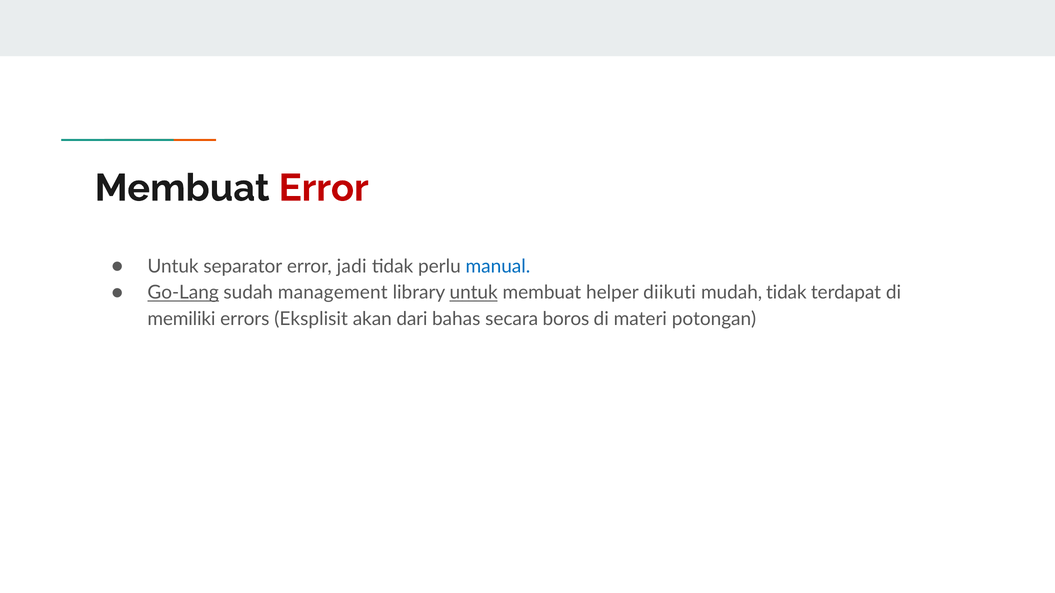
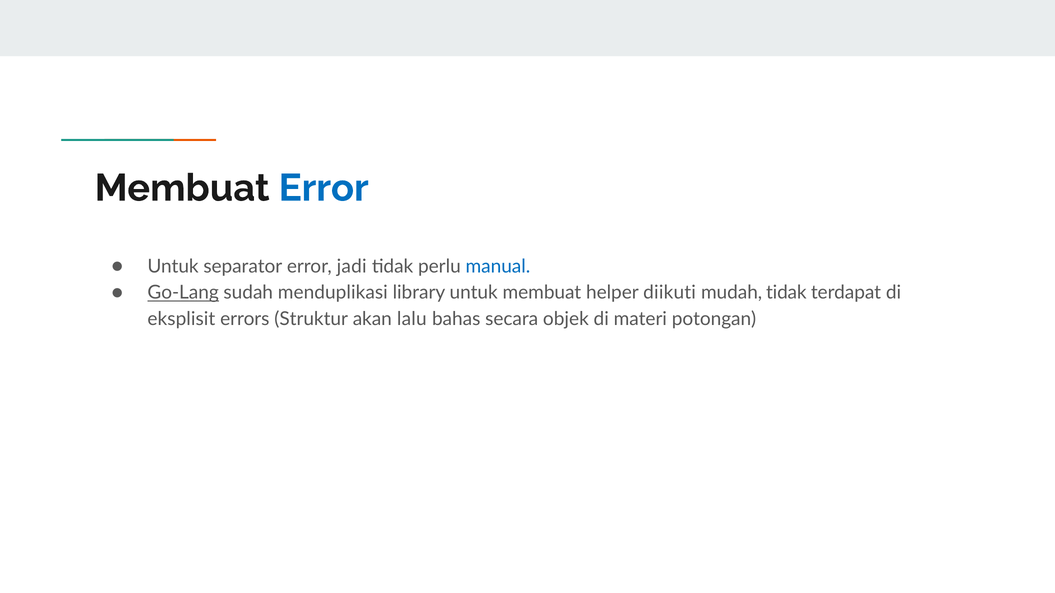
Error colour: red -> blue (324, 188)
management: management -> menduplikasi (333, 293)
untuk underline: present -> none (474, 293)
memiliki: memiliki -> eksplisit (181, 319)
Eksplisit: Eksplisit -> Struktur (311, 319)
dari: dari -> lalu (412, 319)
boros: boros -> objek (566, 319)
